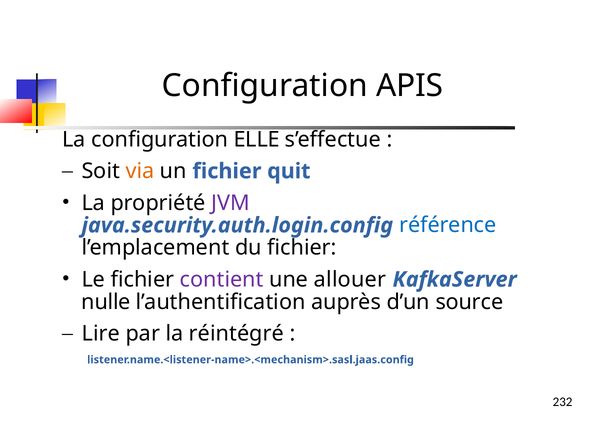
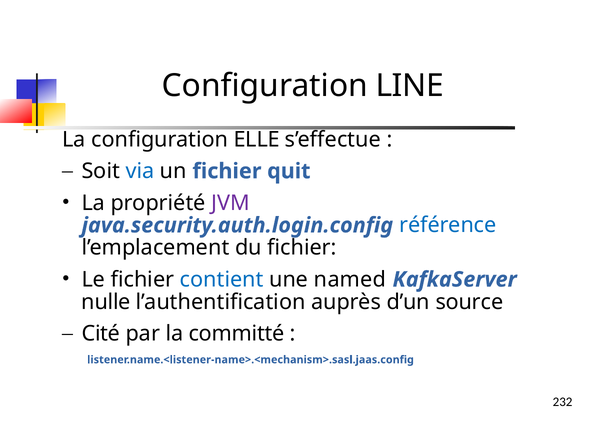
APIS: APIS -> LINE (410, 86)
via colour: orange -> blue (140, 171)
contient colour: purple -> blue (222, 279)
allouer: allouer -> named (350, 279)
Lire: Lire -> Cité (101, 334)
réintégré: réintégré -> committé (237, 334)
